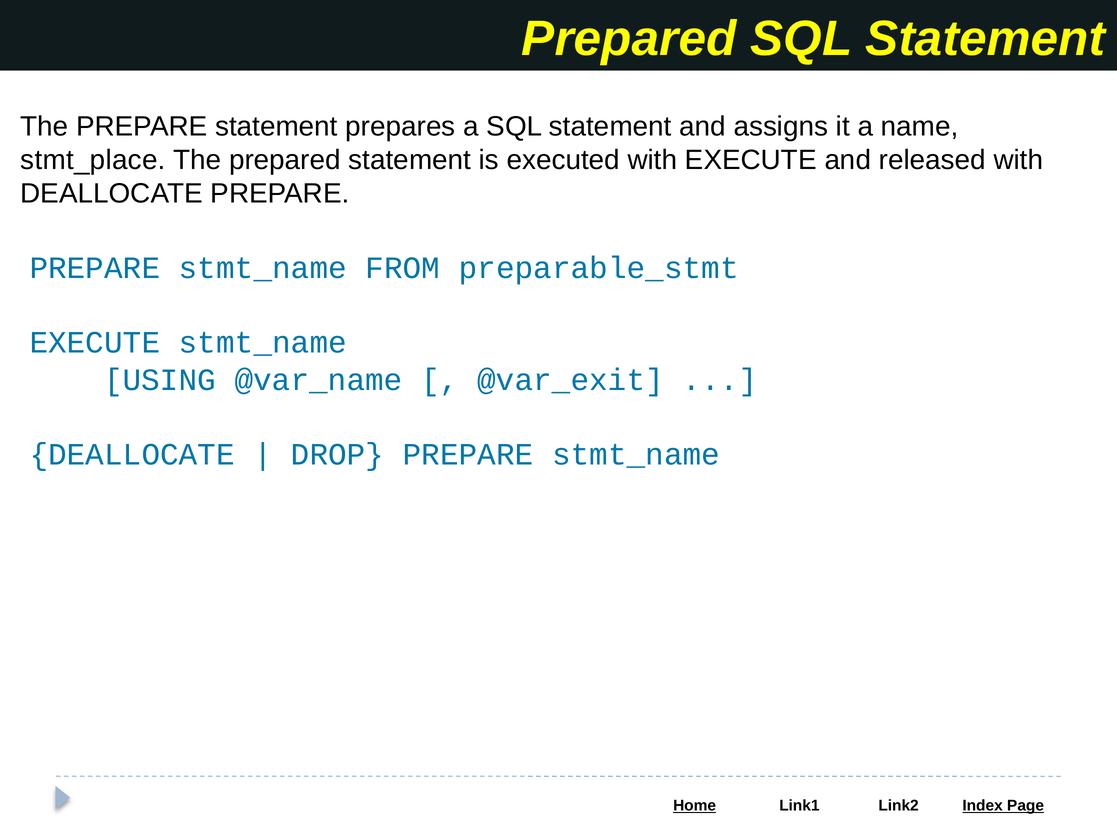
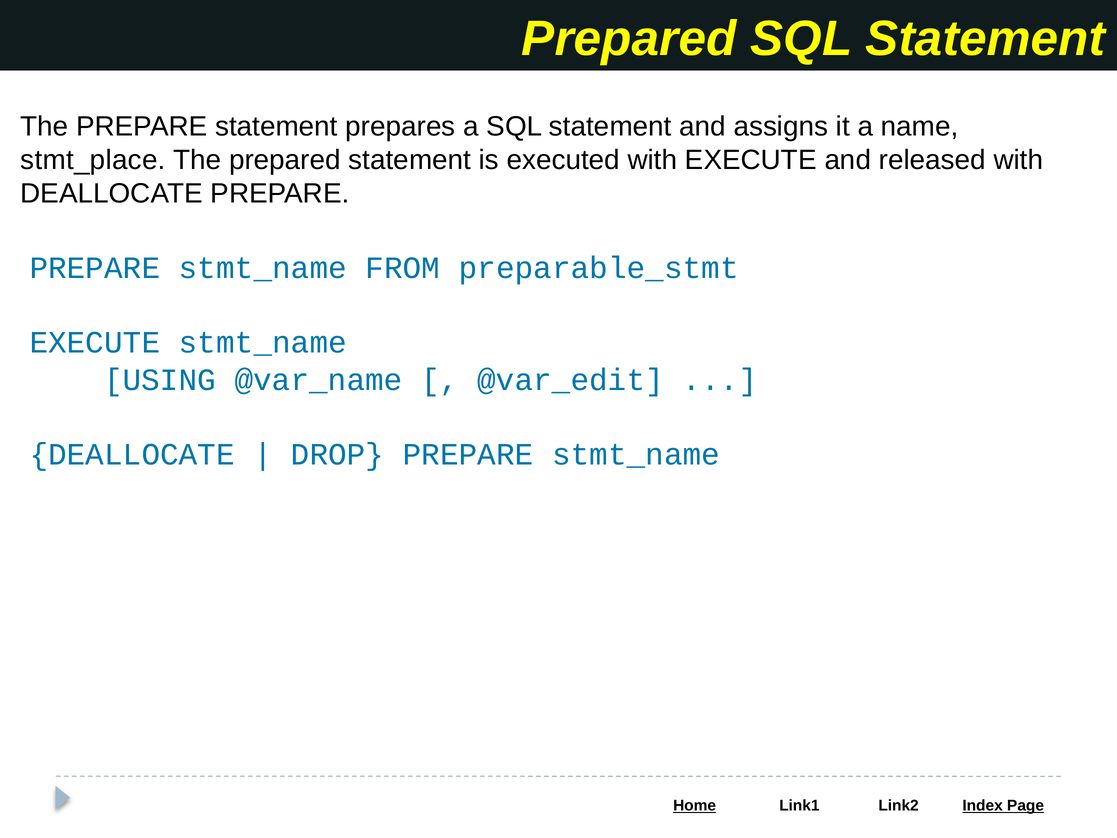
@var_exit: @var_exit -> @var_edit (571, 380)
